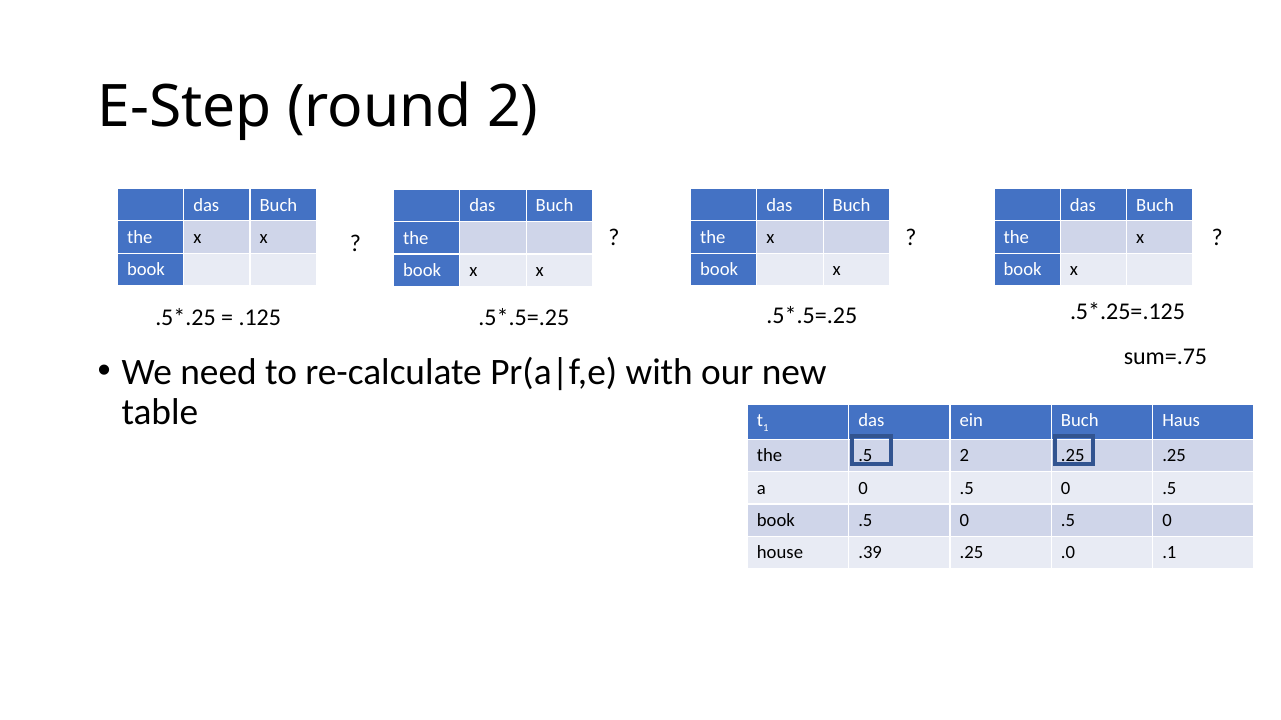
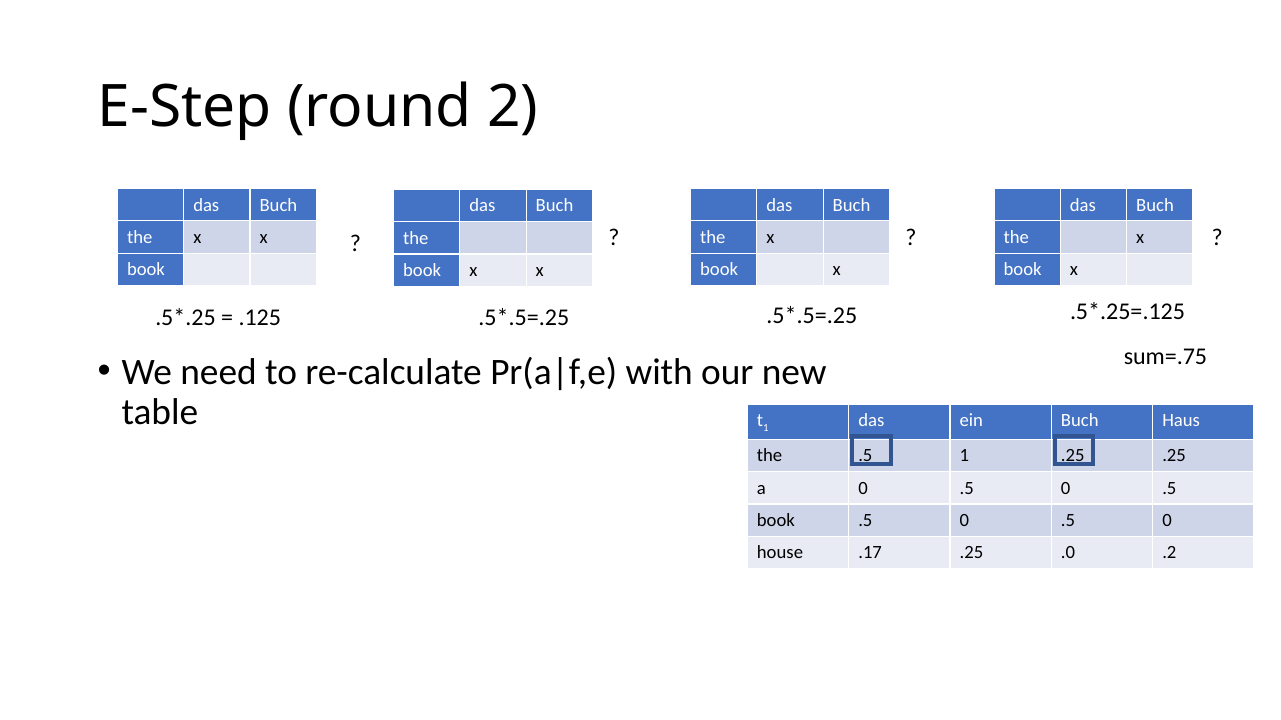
2: 2 -> 1 (964, 456)
.39: .39 -> .17 (870, 553)
.1: .1 -> .2 (1169, 553)
